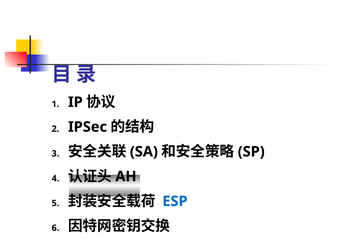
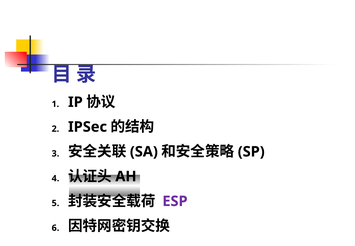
ESP colour: blue -> purple (175, 201)
